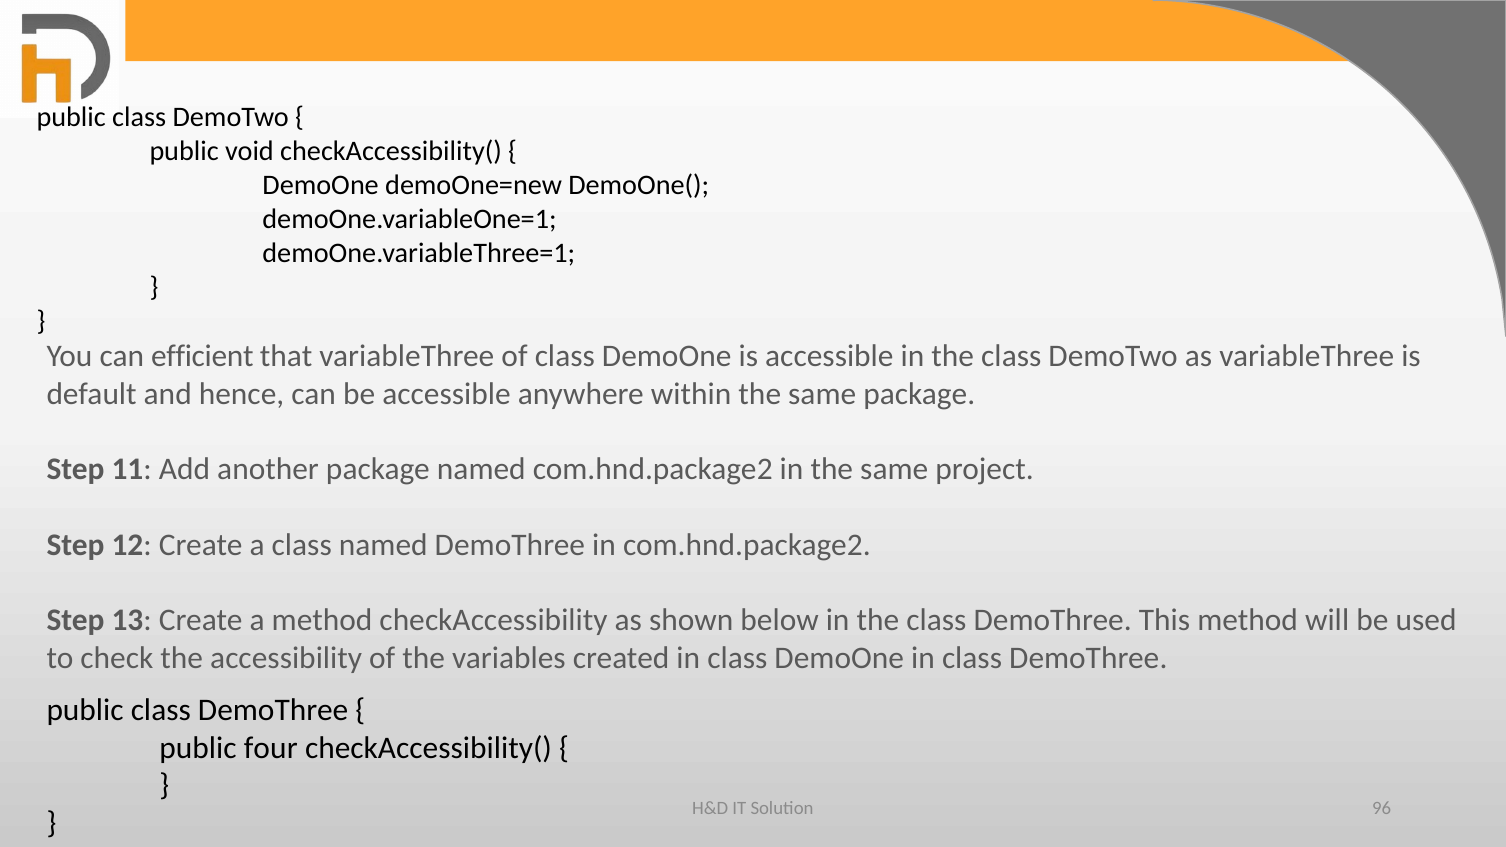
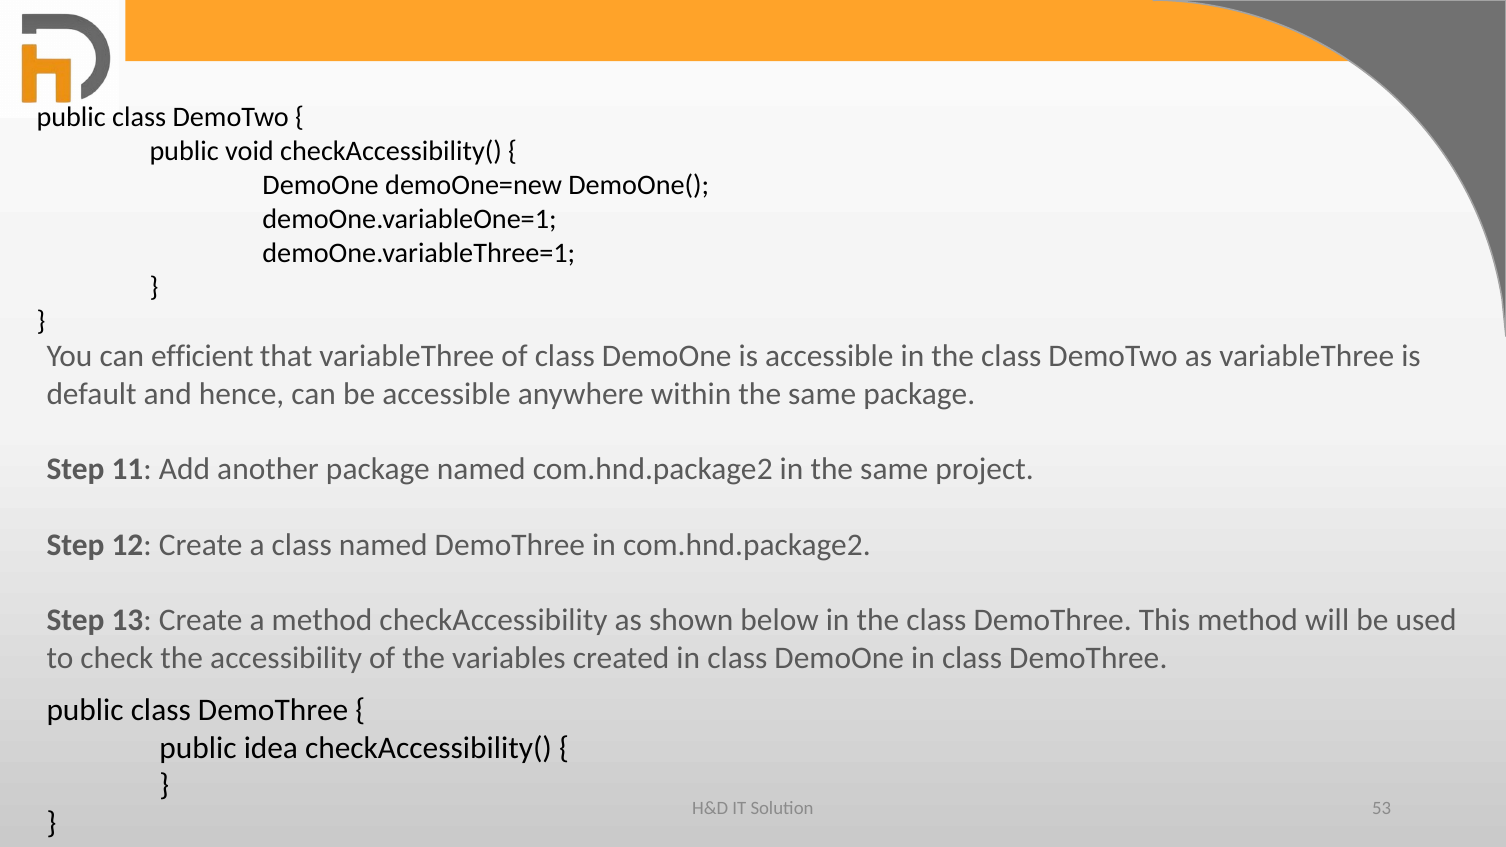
four: four -> idea (271, 748)
96: 96 -> 53 (1382, 809)
